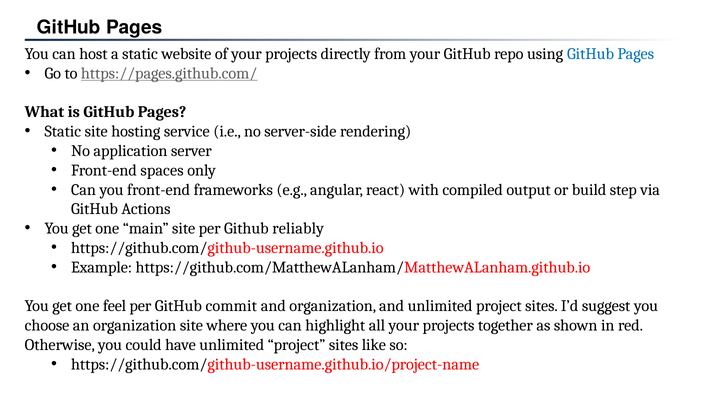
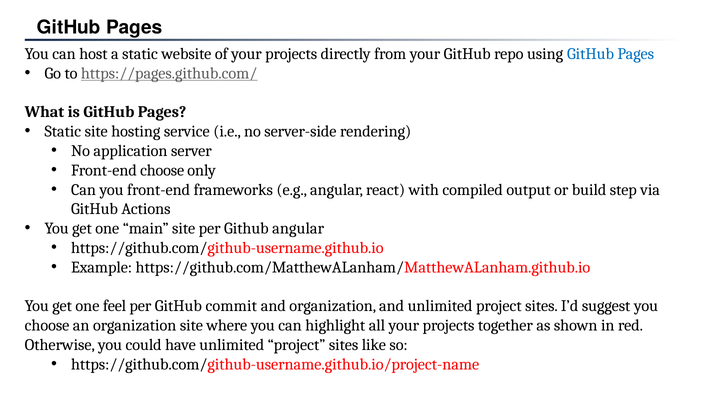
Front-end spaces: spaces -> choose (162, 170)
Github reliably: reliably -> angular (298, 229)
